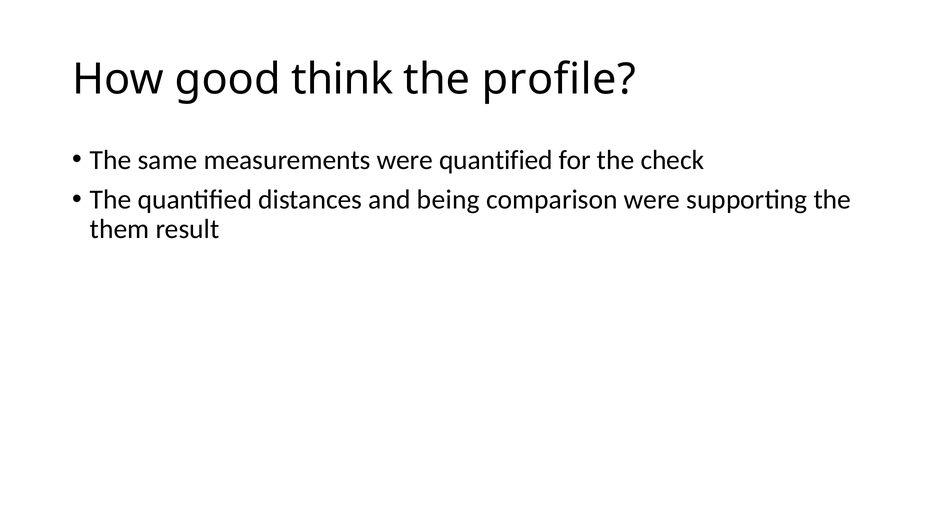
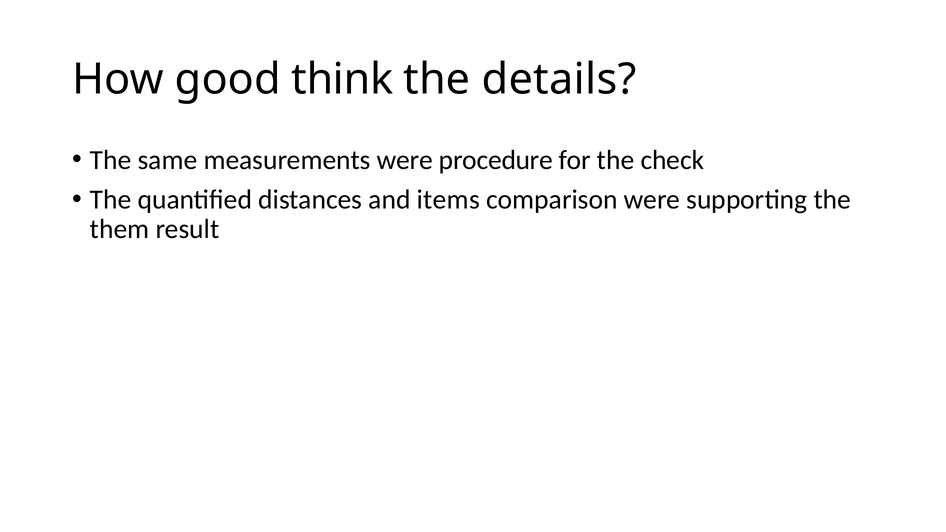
profile: profile -> details (559, 79)
were quantified: quantified -> procedure (496, 160)
being: being -> items (448, 200)
